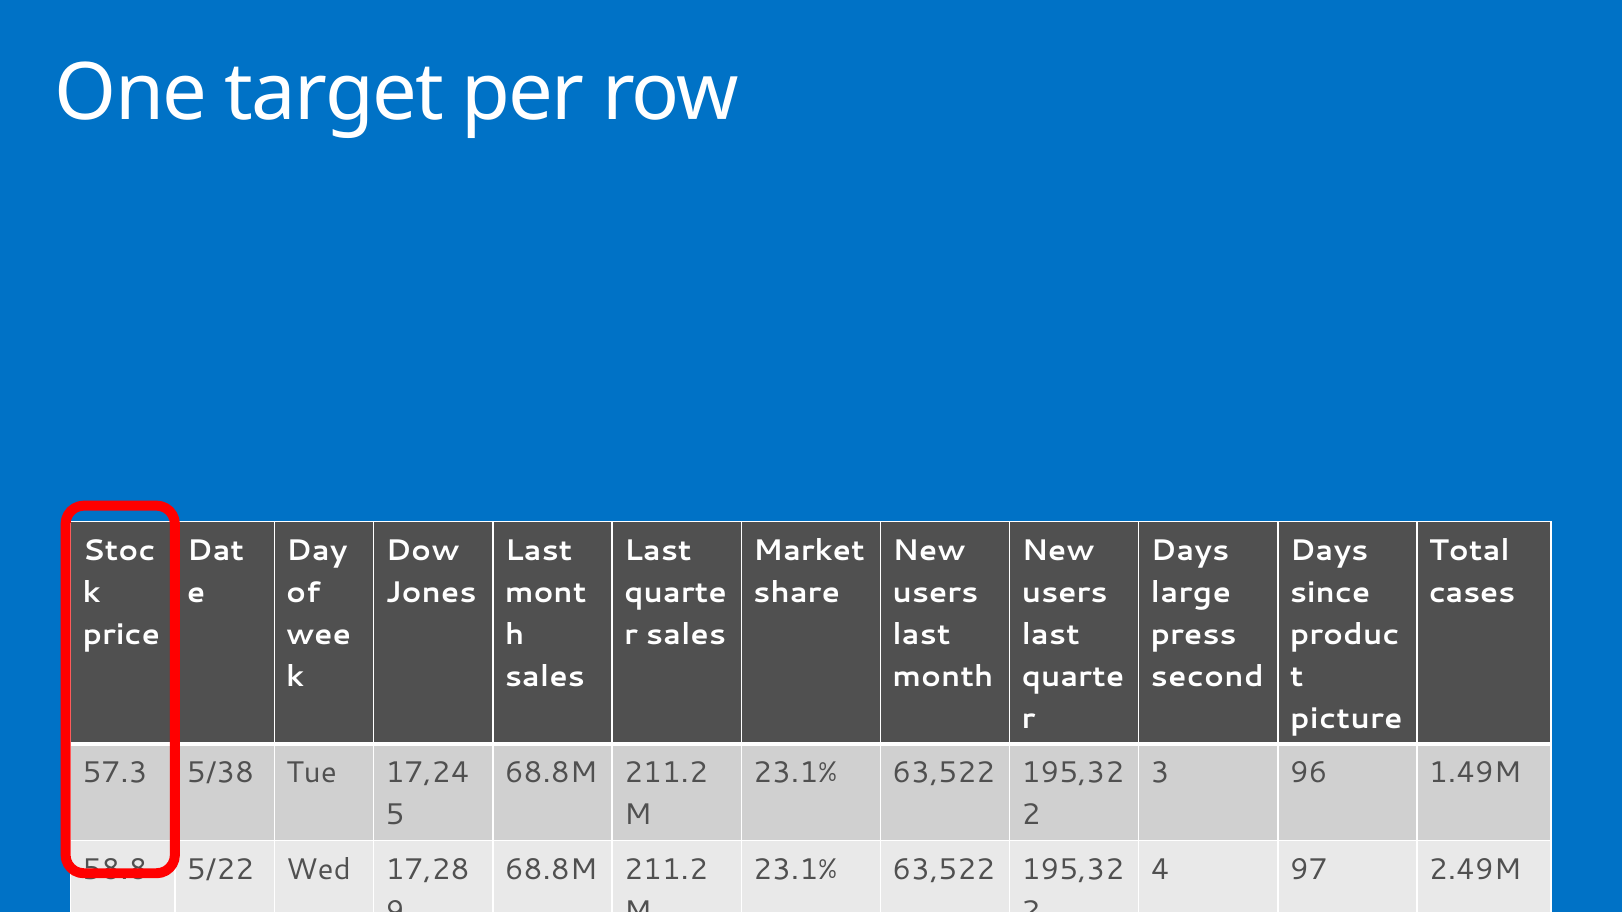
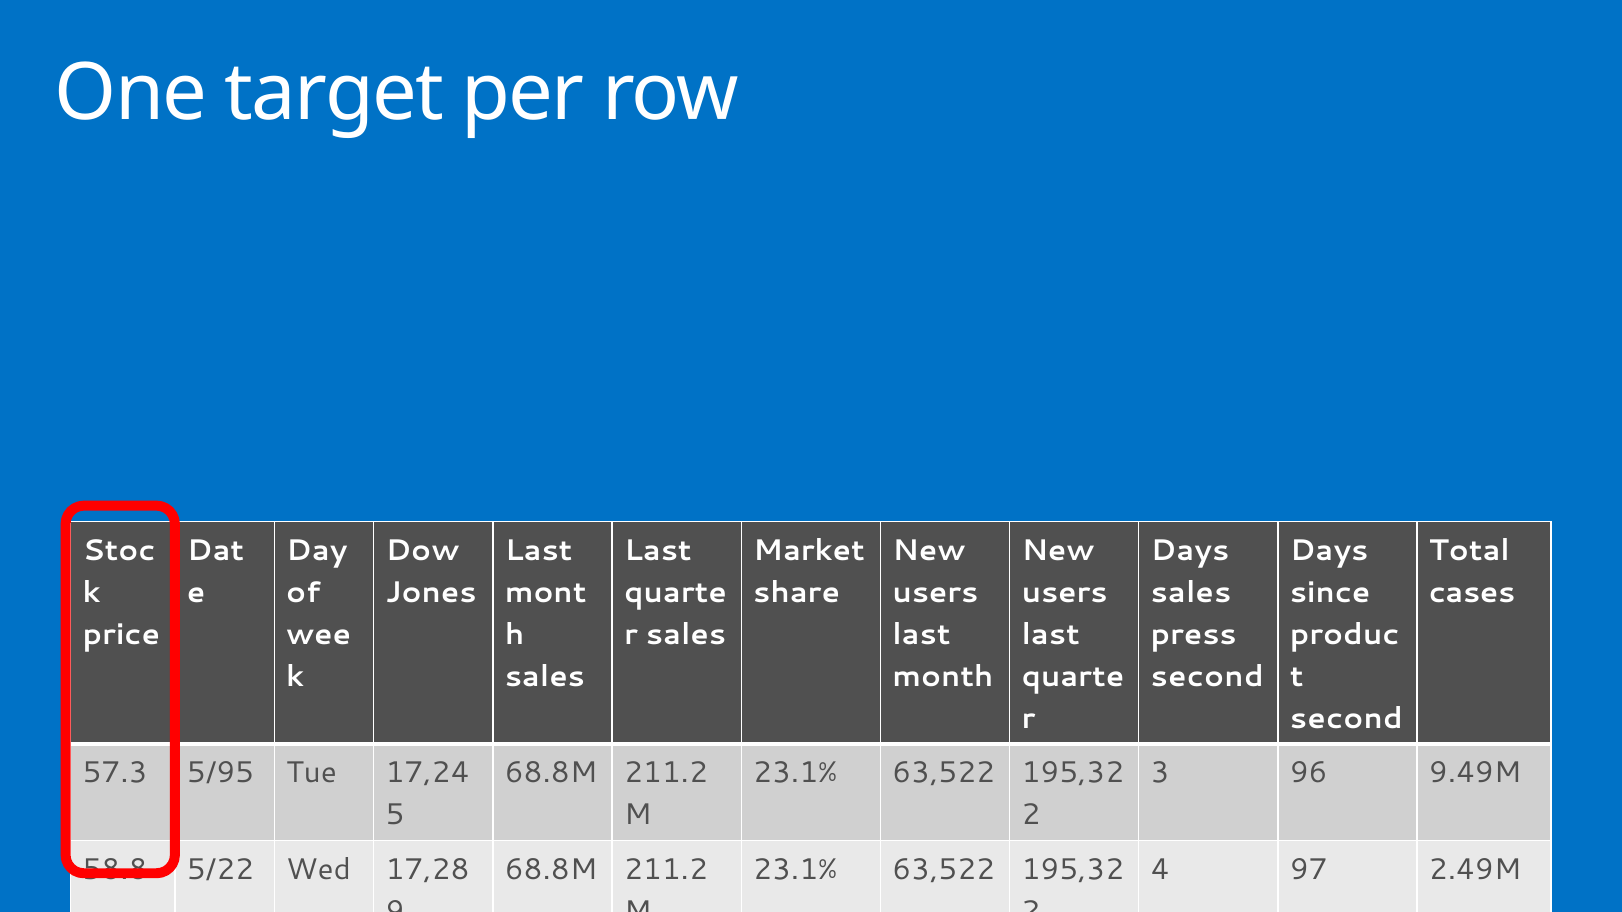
large: large -> sales (1191, 593)
picture: picture -> second (1346, 719)
5/38: 5/38 -> 5/95 (220, 773)
1.49M: 1.49M -> 9.49M (1475, 773)
